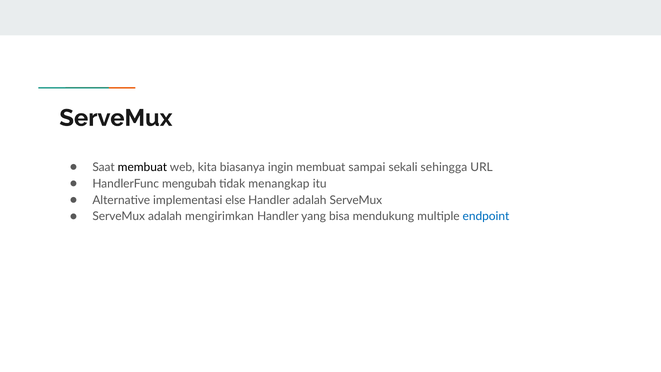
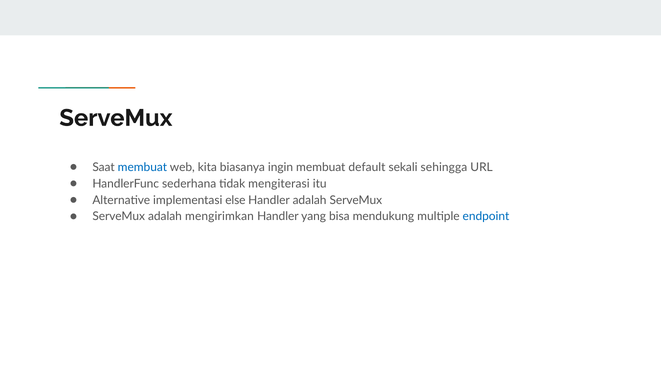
membuat colour: black -> blue (142, 167)
sampai: sampai -> default (367, 167)
mengubah: mengubah -> sederhana (189, 184)
menangkap: menangkap -> mengiterasi (279, 184)
